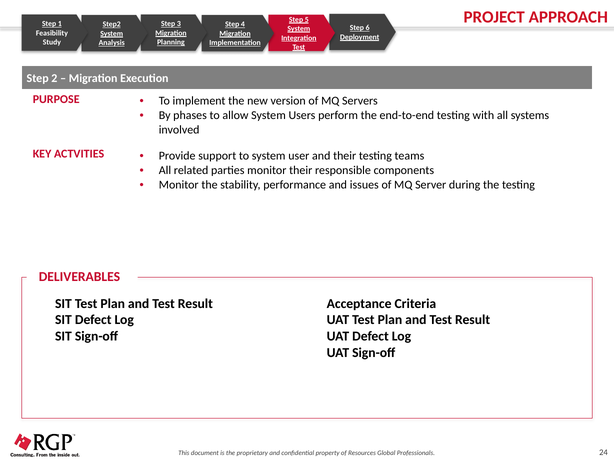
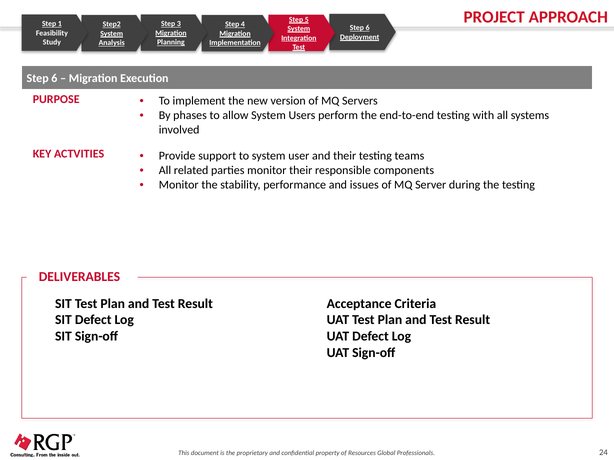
2: 2 -> 6 (54, 78)
